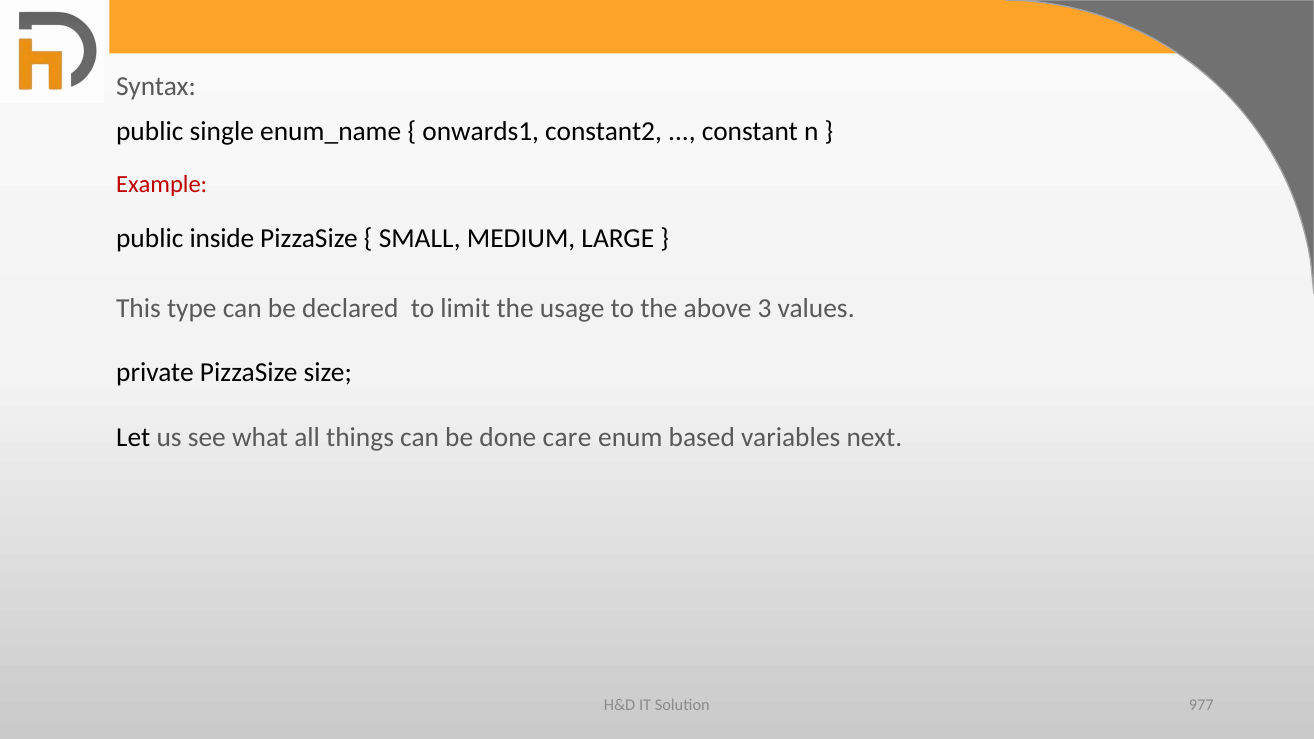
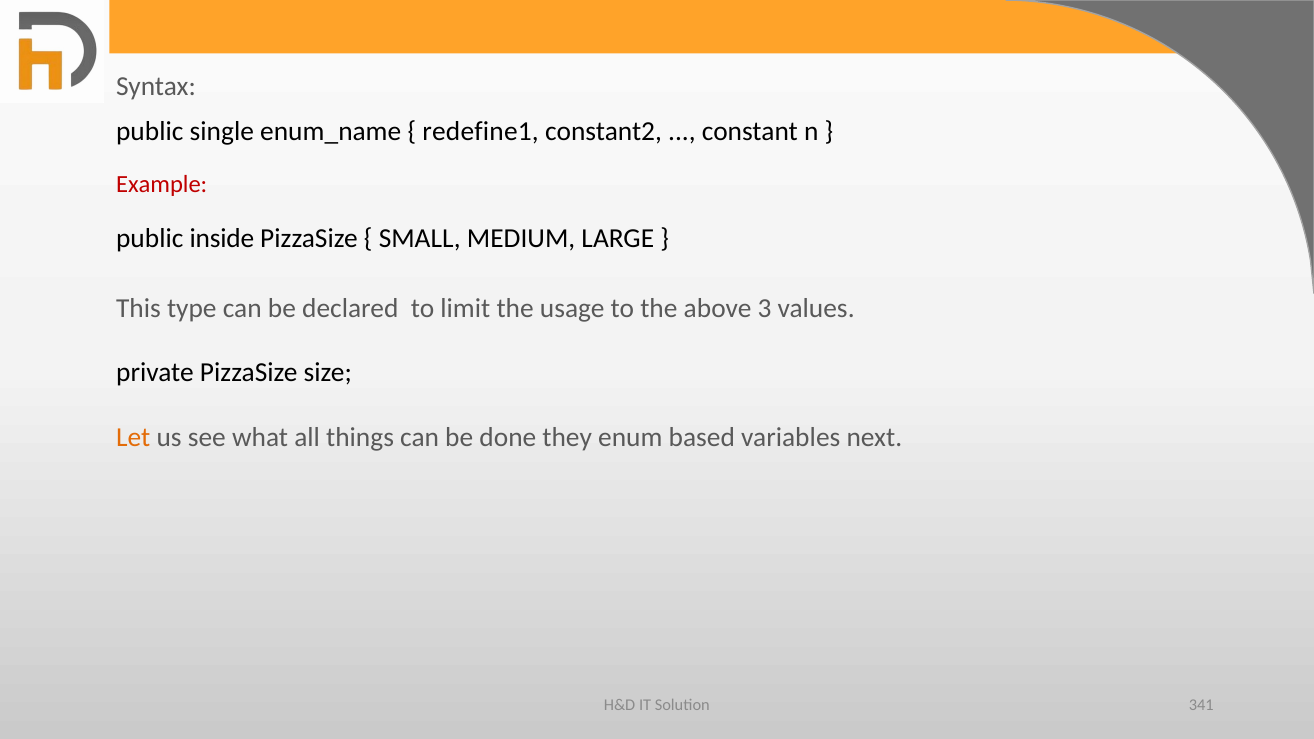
onwards1: onwards1 -> redefine1 (481, 131)
Let colour: black -> orange (133, 438)
care: care -> they (567, 438)
977: 977 -> 341 (1201, 706)
